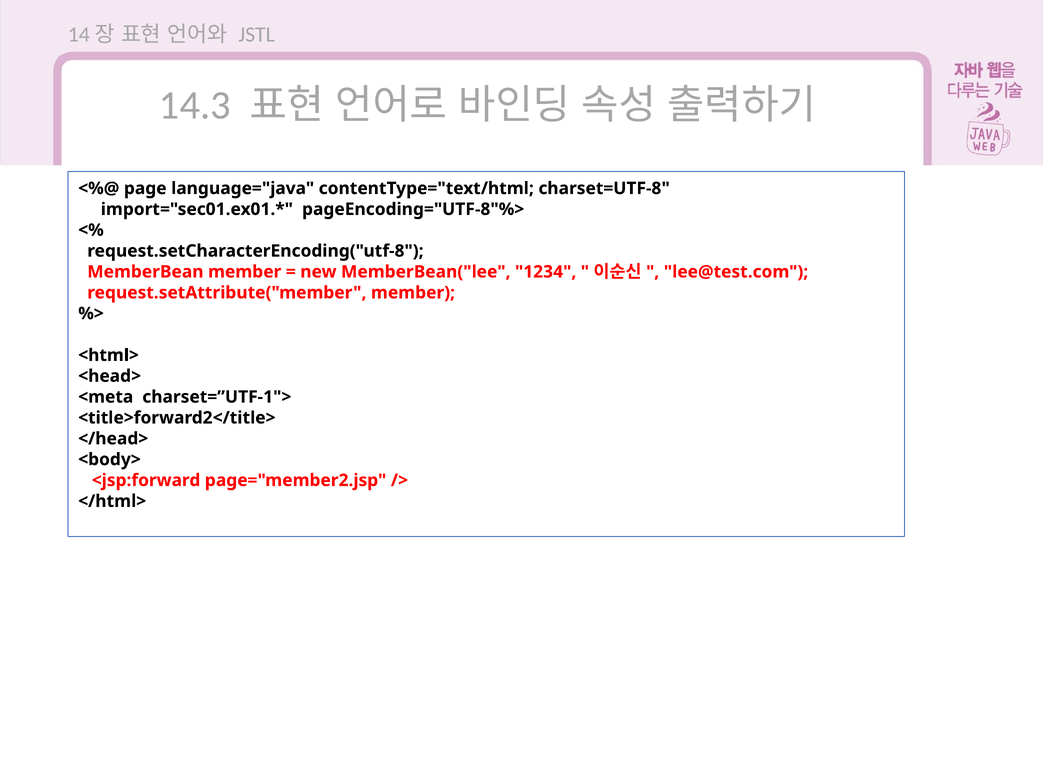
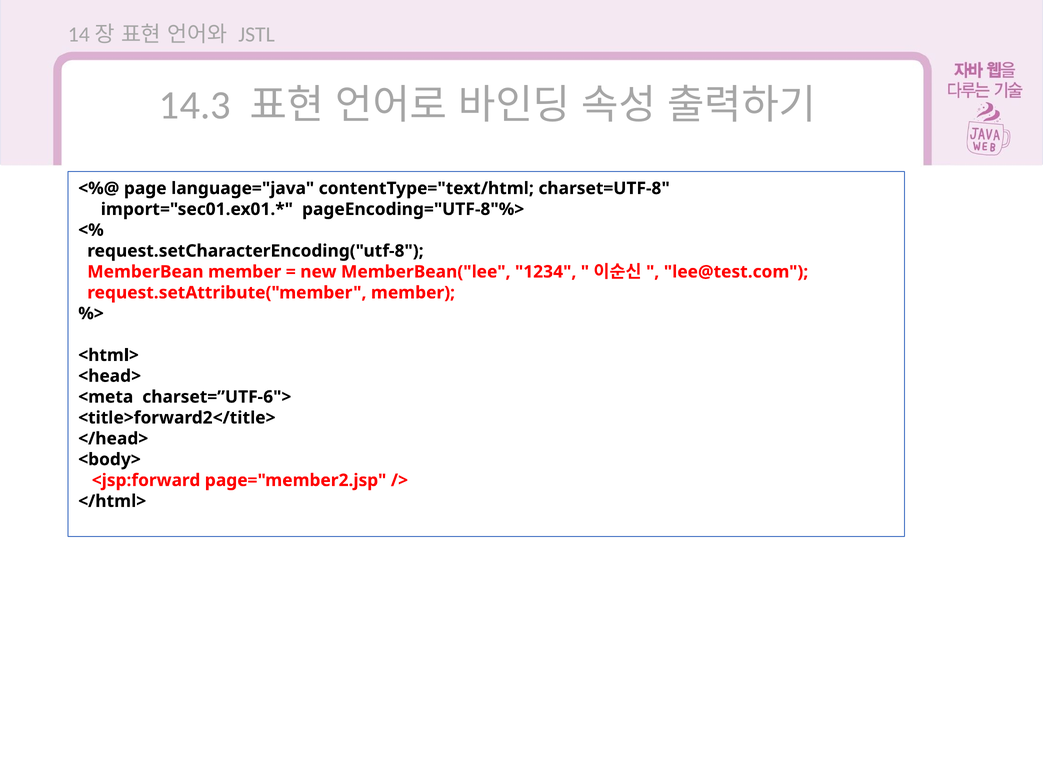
charset=”UTF-1">: charset=”UTF-1"> -> charset=”UTF-6"> (217, 397)
